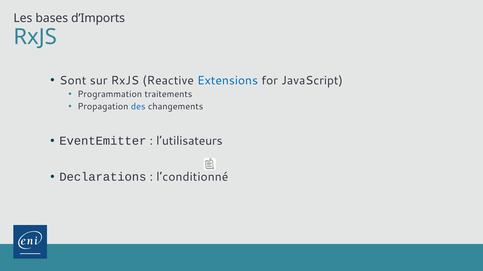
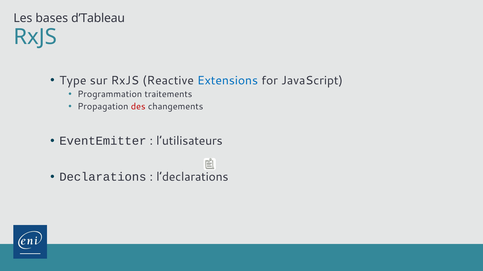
d’Imports: d’Imports -> d’Tableau (98, 18)
Sont: Sont -> Type (73, 81)
des colour: blue -> red (138, 107)
l’conditionné: l’conditionné -> l’declarations (192, 177)
